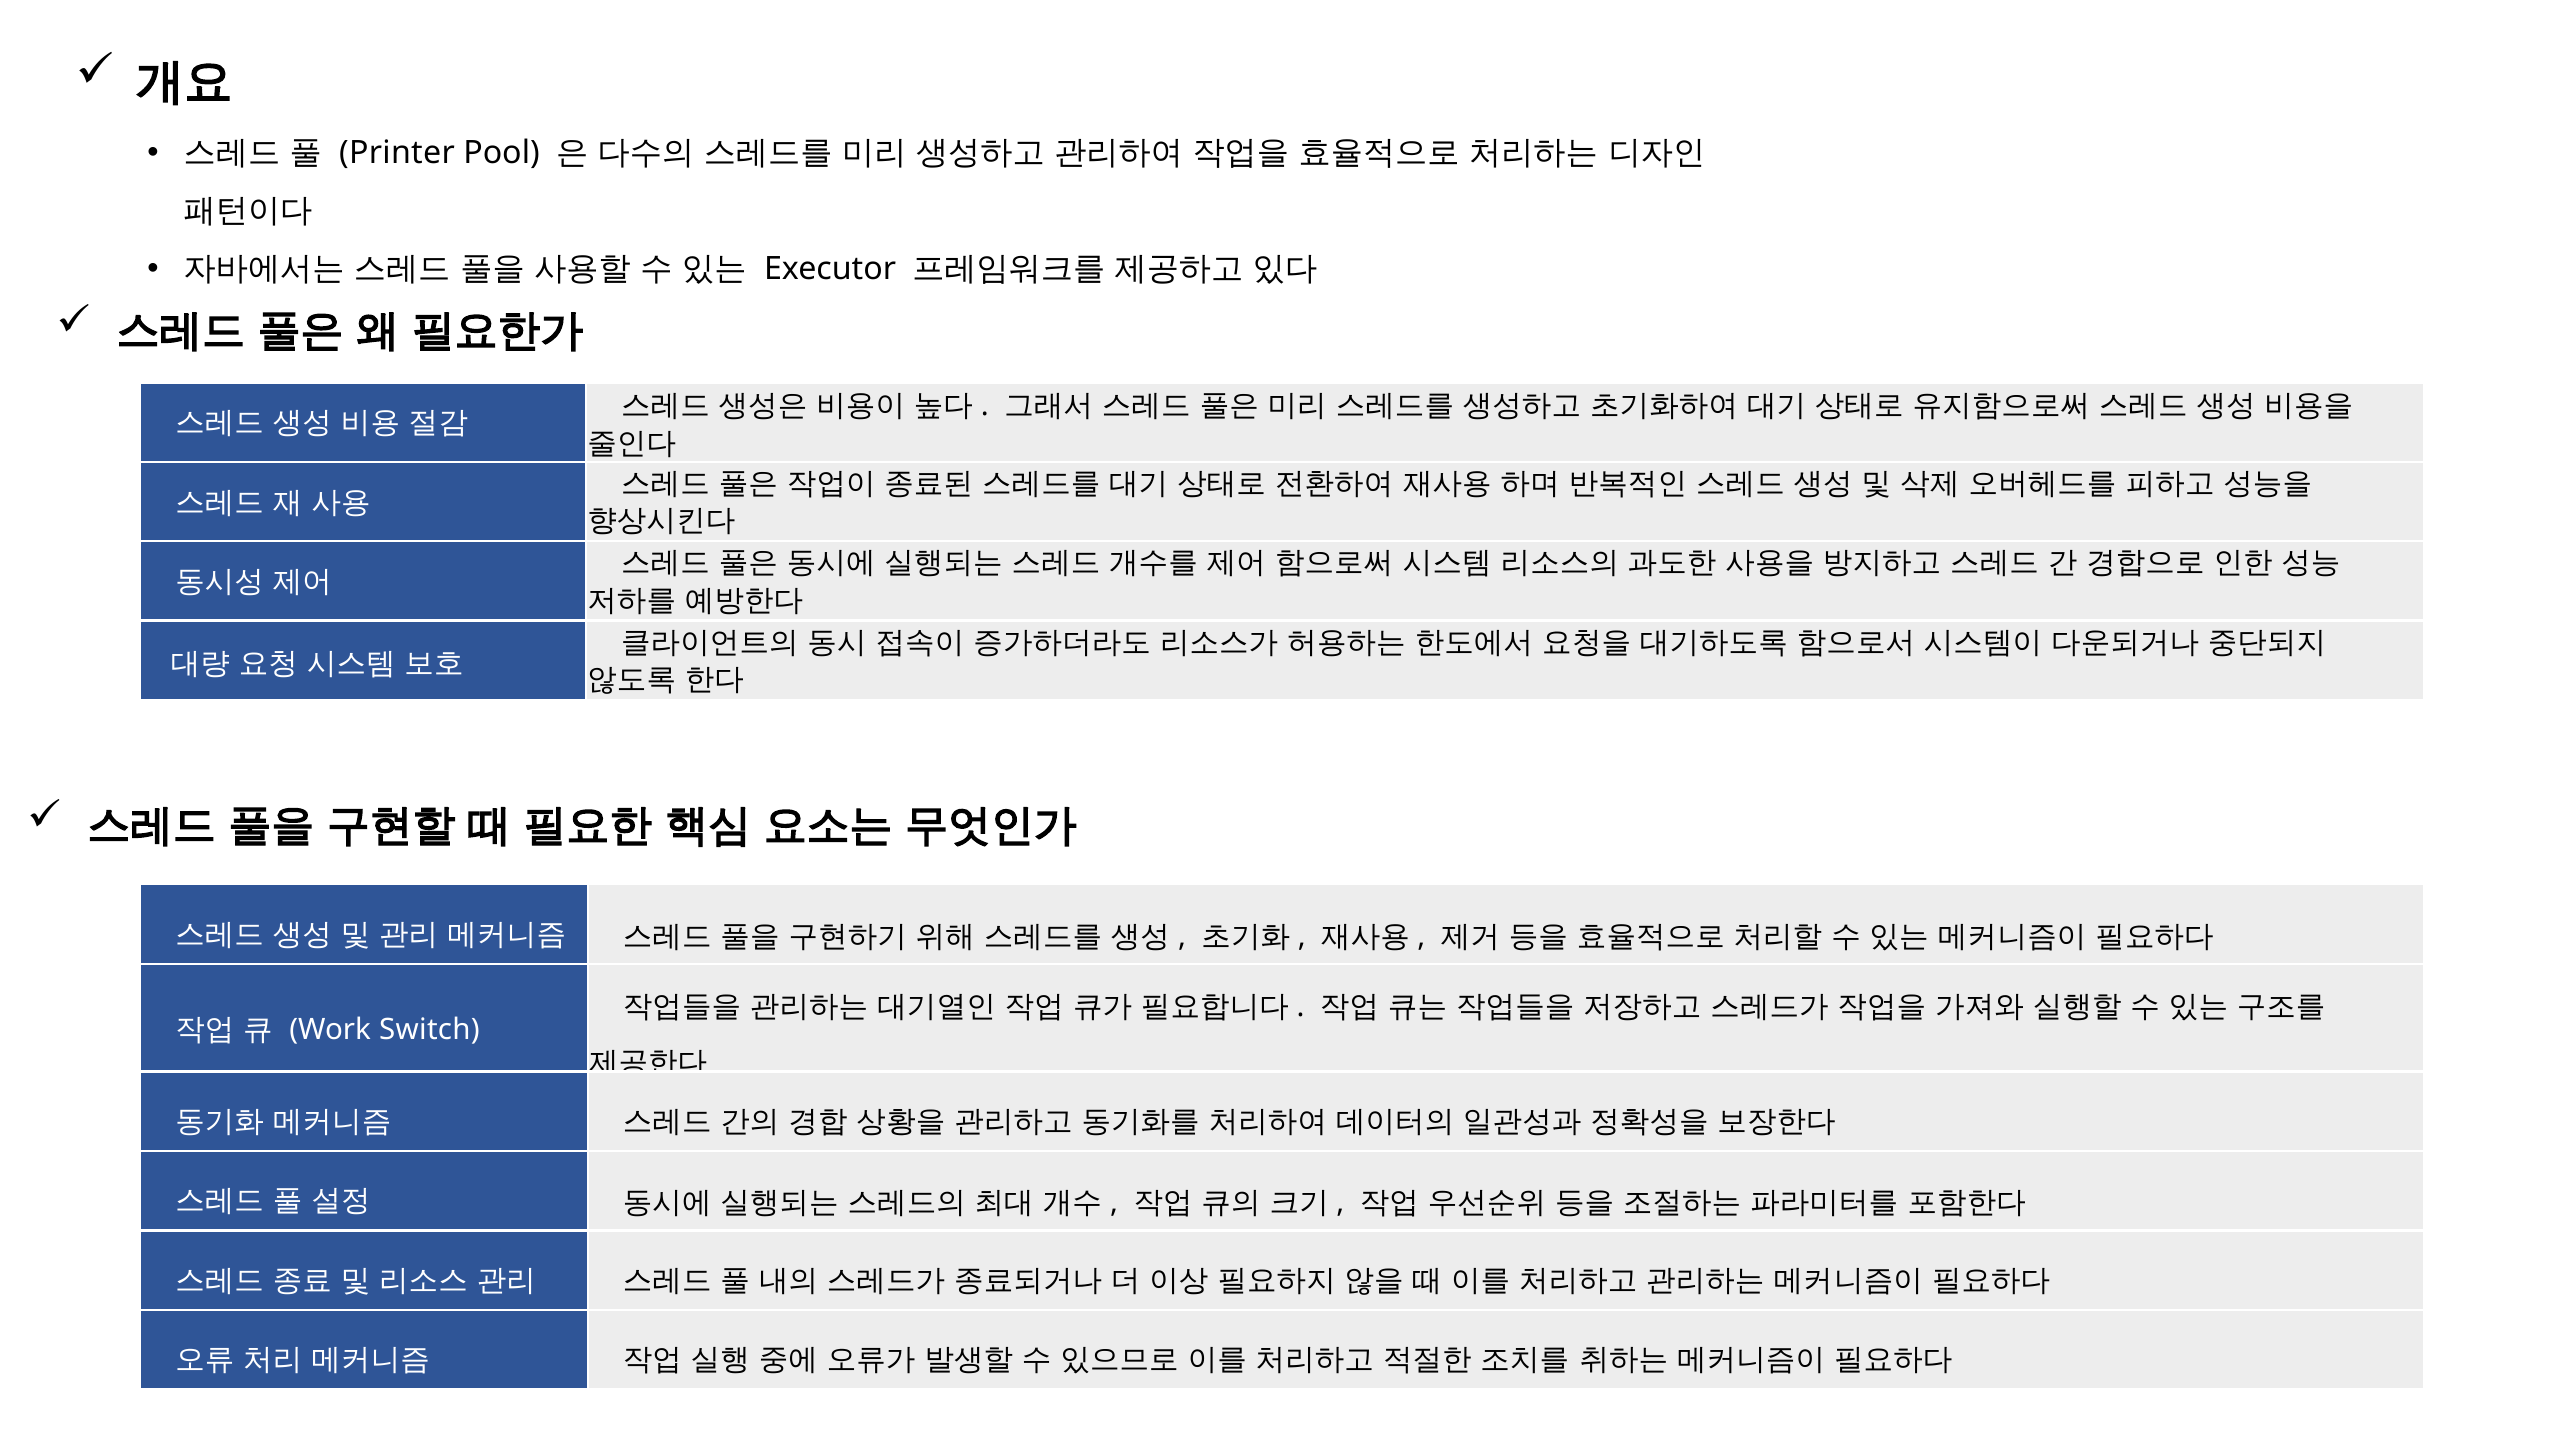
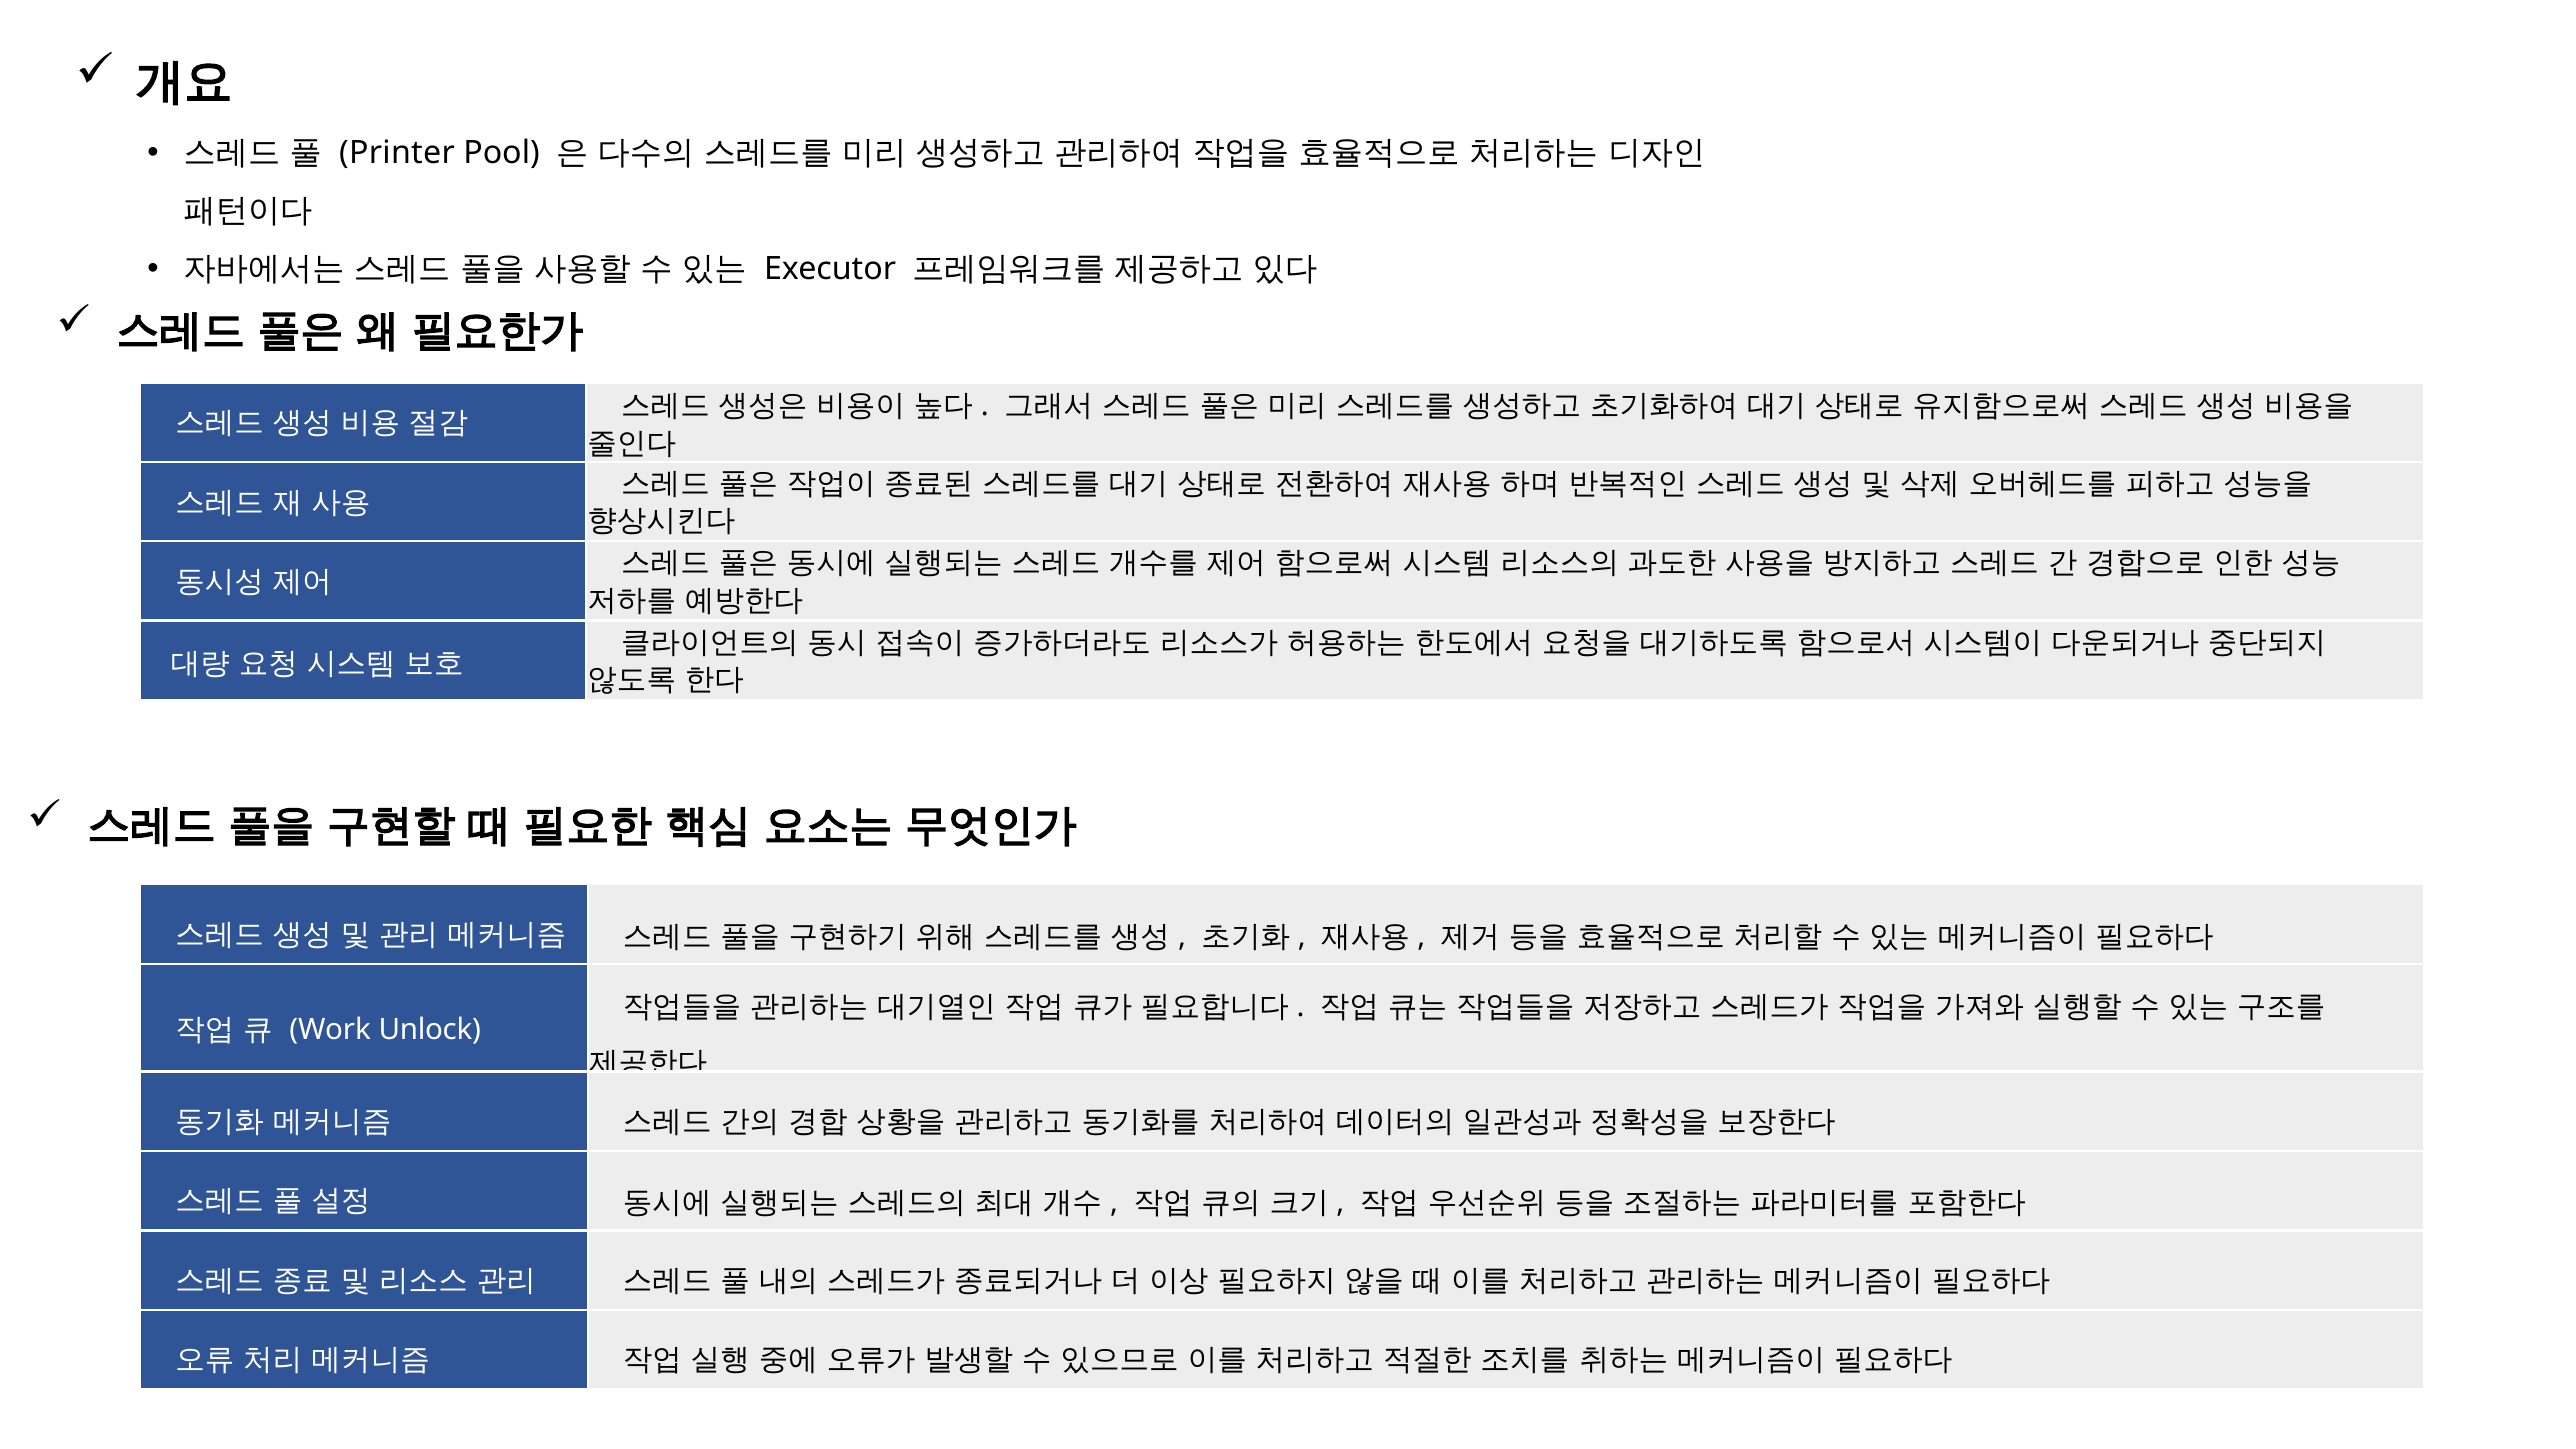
Switch: Switch -> Unlock (430, 1030)
